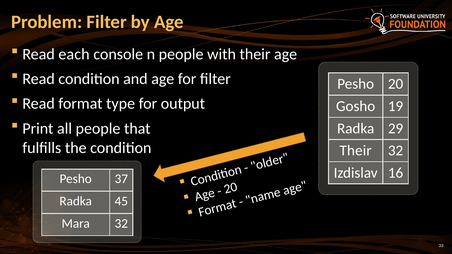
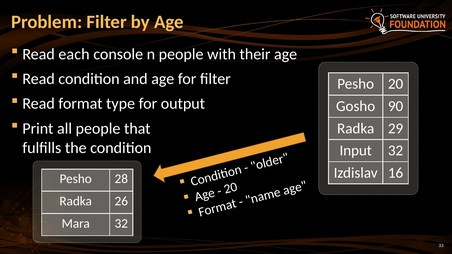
19: 19 -> 90 (396, 106)
Their: Their -> Input (356, 151)
37: 37 -> 28 (121, 179)
45: 45 -> 26 (121, 201)
